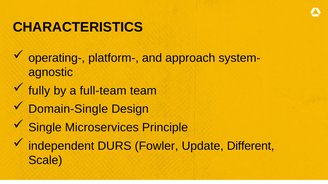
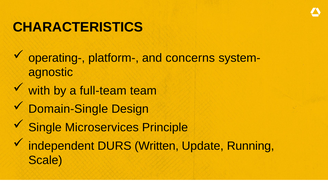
approach: approach -> concerns (190, 58)
fully: fully -> with (39, 91)
Fowler: Fowler -> Written (157, 146)
Different: Different -> Running (251, 146)
